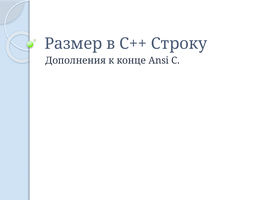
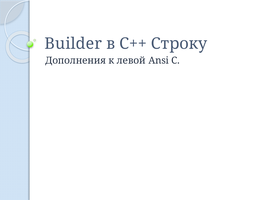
Размер: Размер -> Builder (73, 44)
конце: конце -> левой (131, 60)
